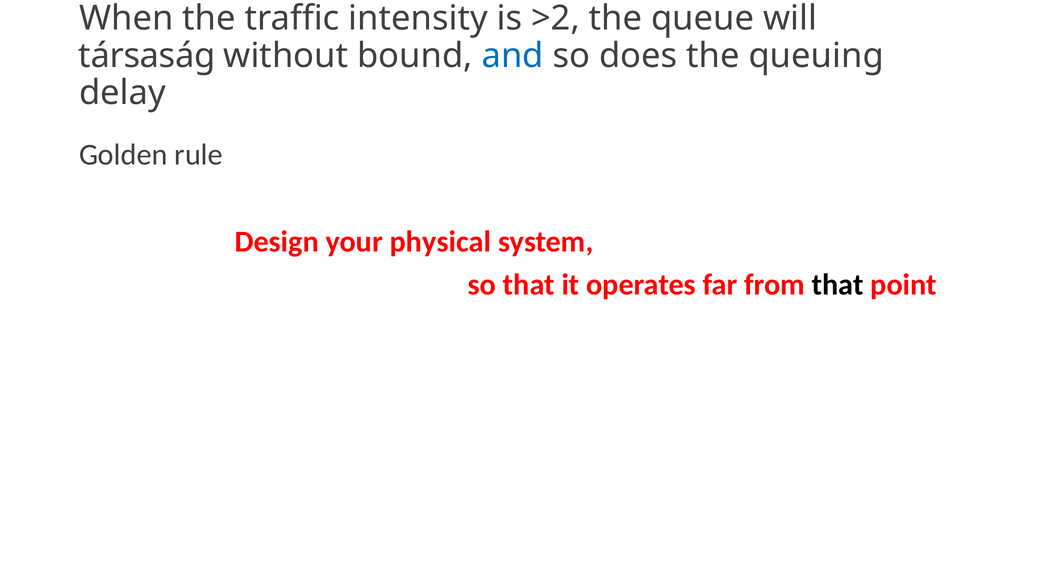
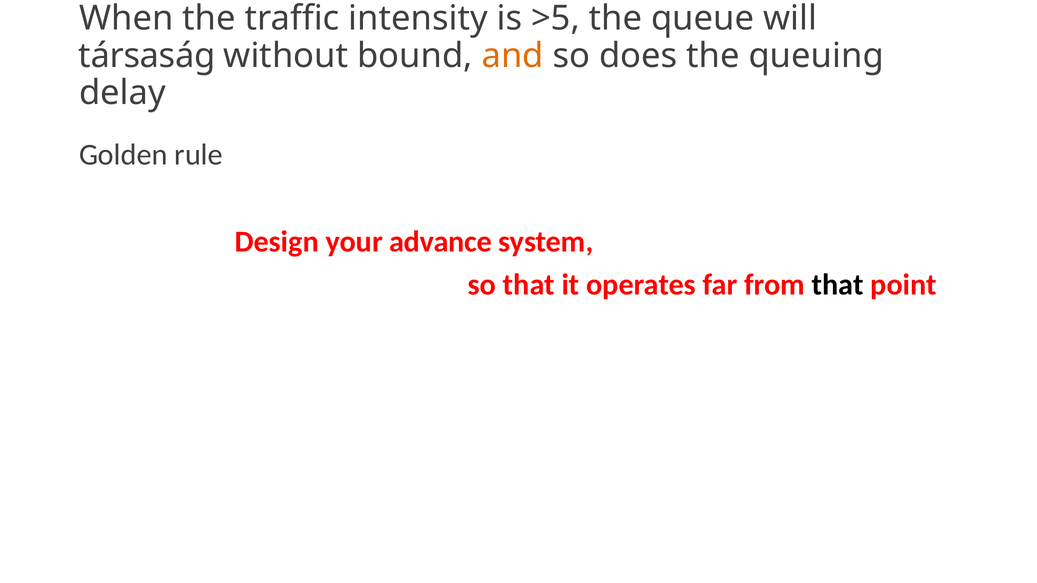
>2: >2 -> >5 (556, 18)
and colour: blue -> orange (513, 56)
physical: physical -> advance (441, 242)
